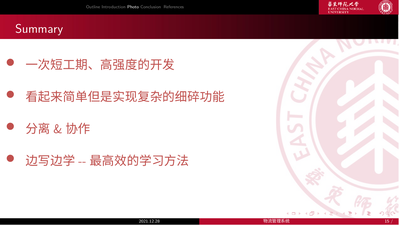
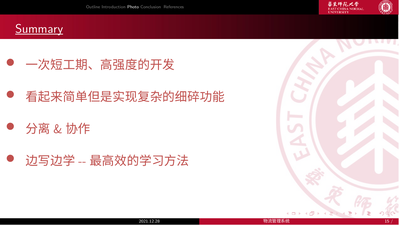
Summary underline: none -> present (39, 29)
